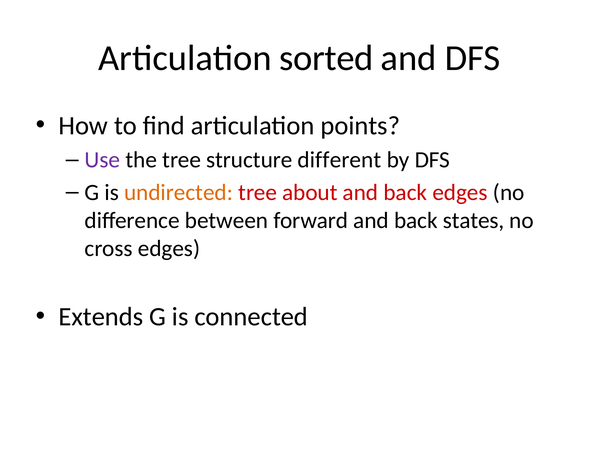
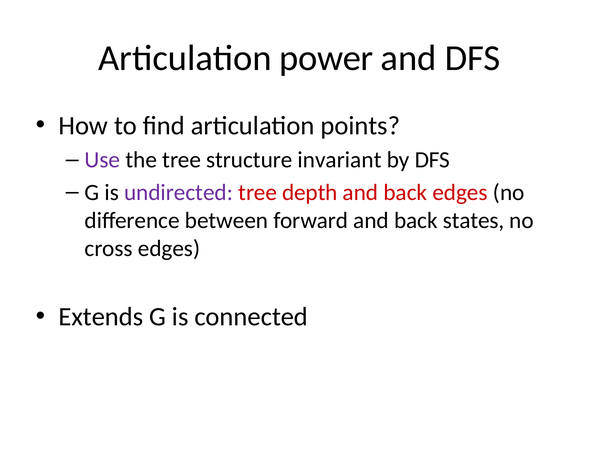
sorted: sorted -> power (326, 58)
different: different -> invariant (340, 160)
undirected colour: orange -> purple (179, 193)
about: about -> depth (310, 193)
